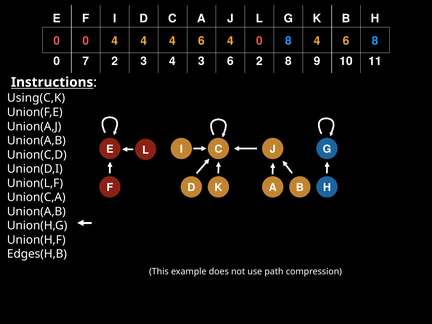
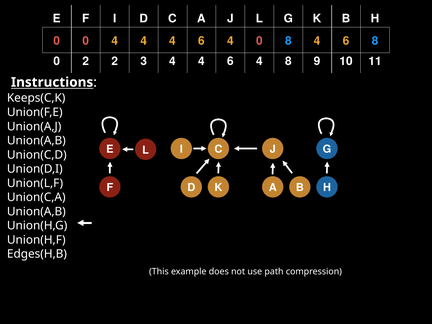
0 7: 7 -> 2 (86, 61)
3 4 3: 3 -> 4 (202, 61)
2: 2 -> 4 (259, 61)
Using(C,K: Using(C,K -> Keeps(C,K (36, 98)
